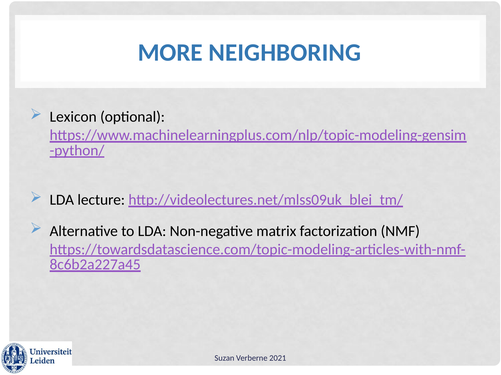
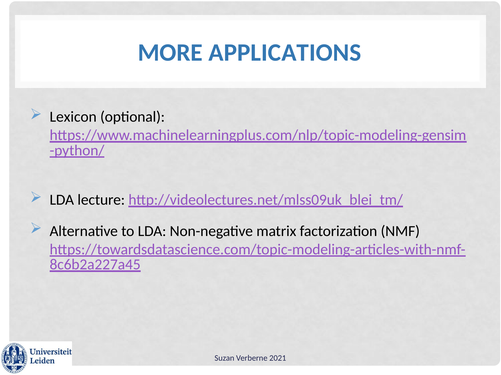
NEIGHBORING: NEIGHBORING -> APPLICATIONS (285, 53)
